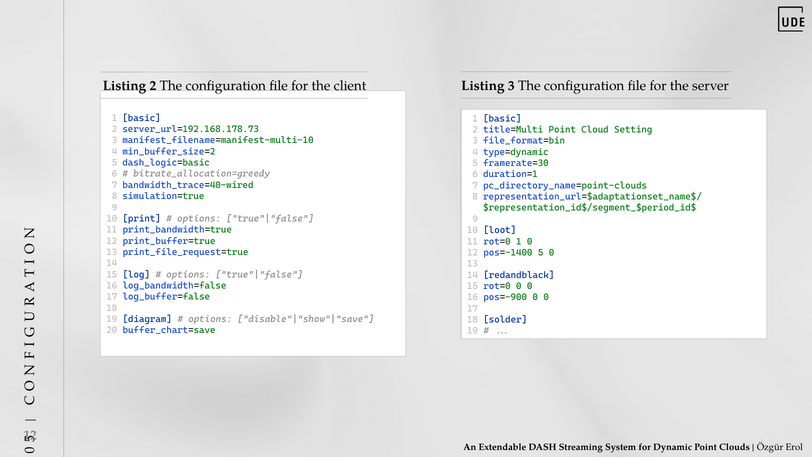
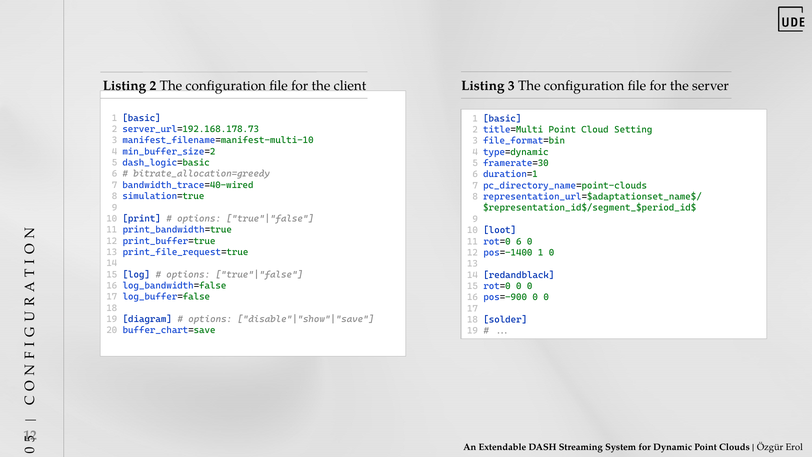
rot=0 1: 1 -> 6 (519, 241)
pos=-1400 5: 5 -> 1 (541, 252)
